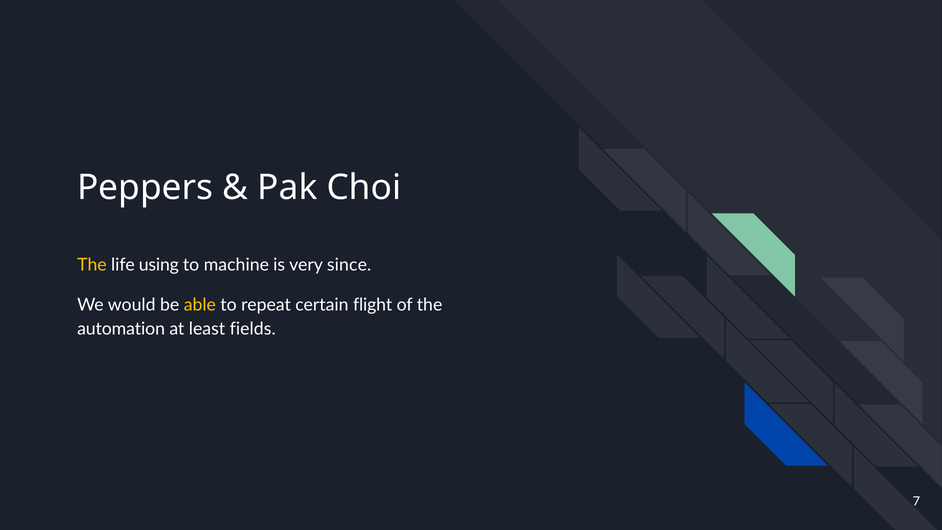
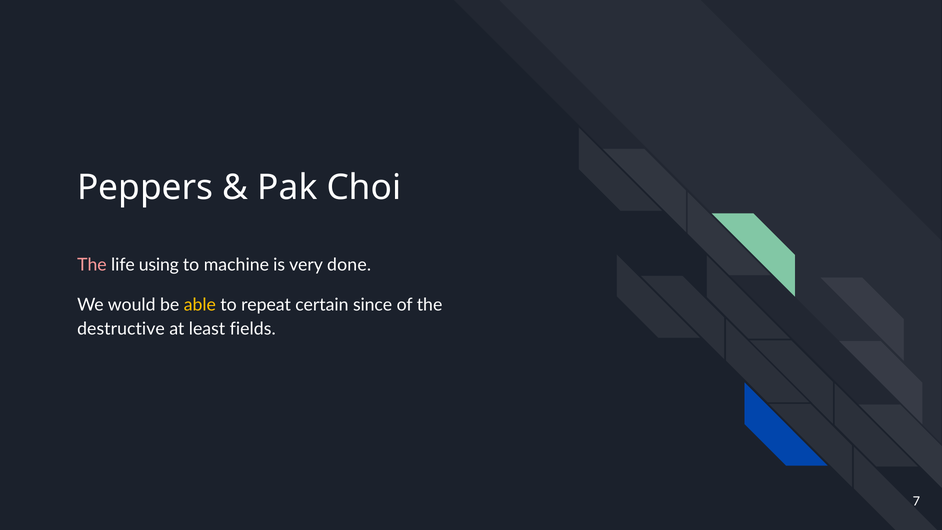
The colour: yellow -> pink (92, 265)
since: since -> done (349, 265)
flight: flight -> since (373, 305)
automation: automation -> destructive (121, 329)
